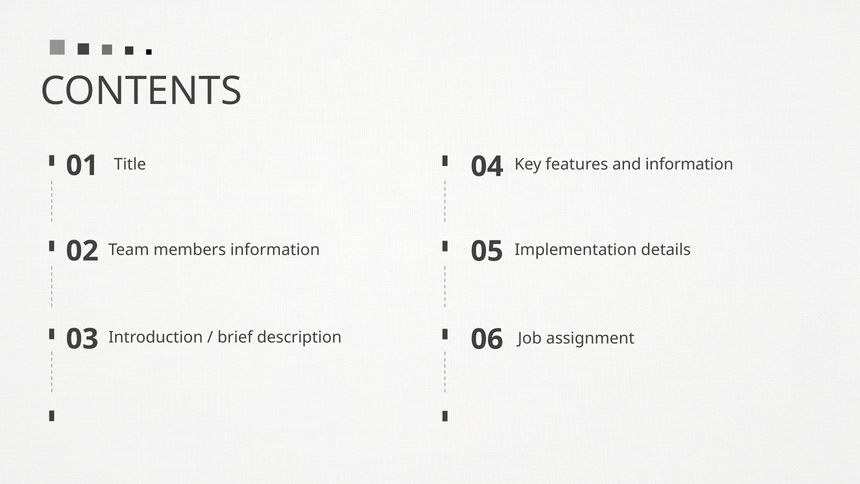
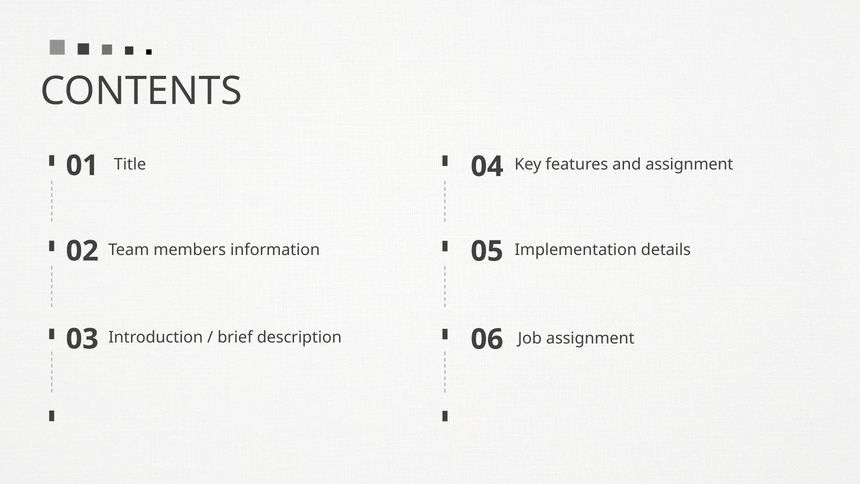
and information: information -> assignment (689, 164)
